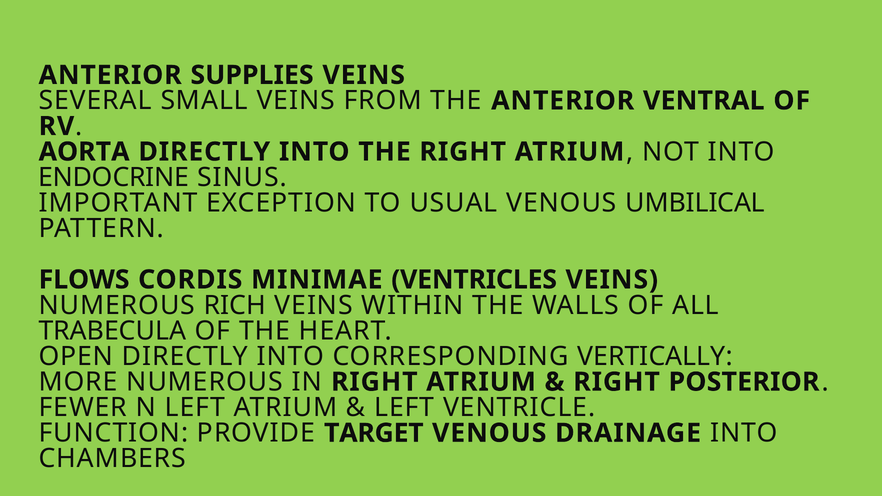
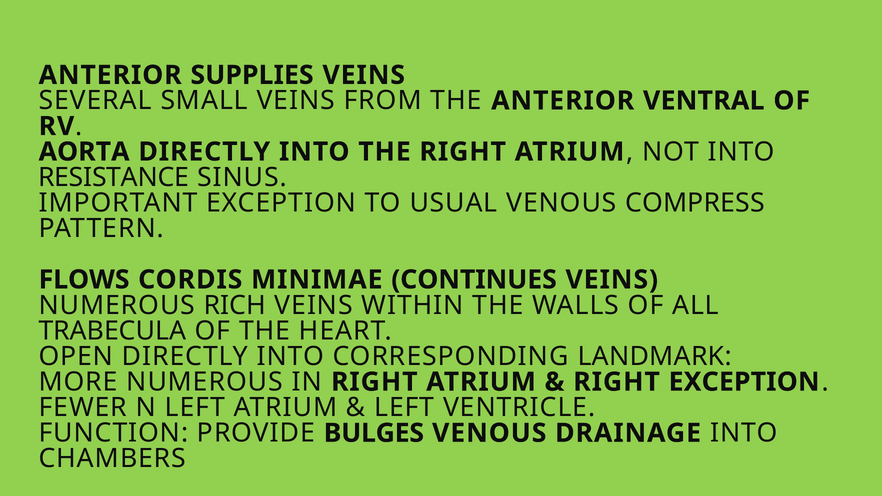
ENDOCRINE: ENDOCRINE -> RESISTANCE (114, 177)
UMBILICAL: UMBILICAL -> COMPRESS (695, 203)
VENTRICLES: VENTRICLES -> CONTINUES (474, 280)
VERTICALLY: VERTICALLY -> LANDMARK (655, 356)
RIGHT POSTERIOR: POSTERIOR -> EXCEPTION (744, 382)
TARGET: TARGET -> BULGES (374, 433)
